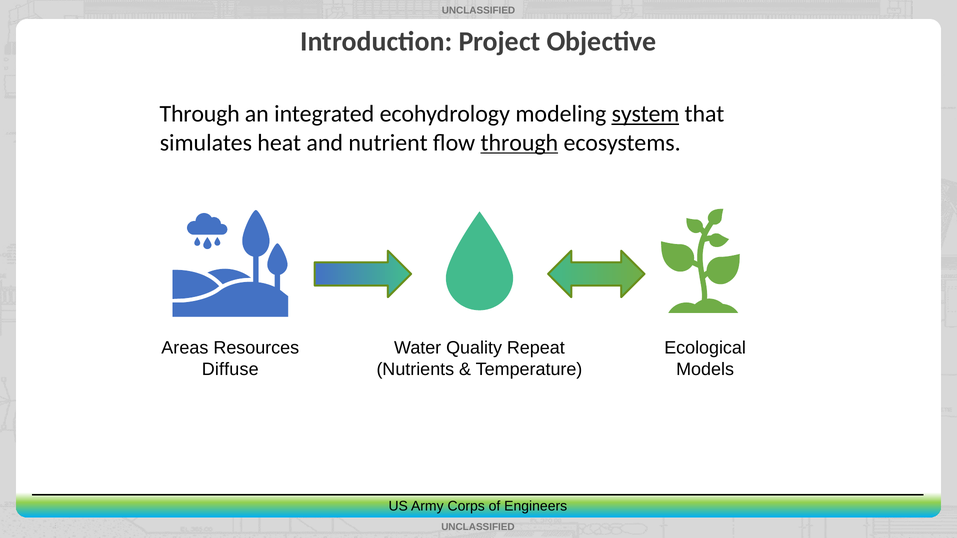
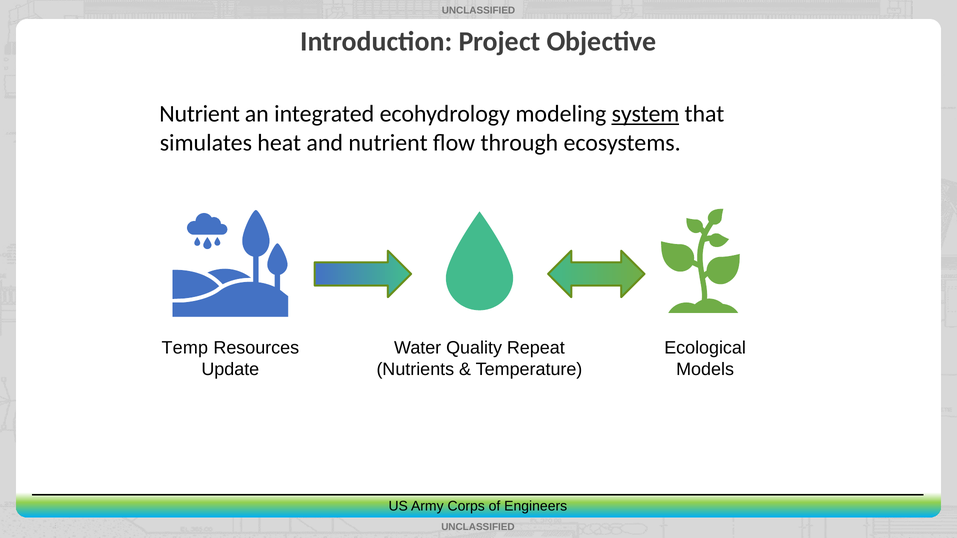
Through: Through -> Nutrient (200, 114)
through underline: present -> none (519, 143)
Areas: Areas -> Temp (185, 348)
Diffuse: Diffuse -> Update (230, 369)
